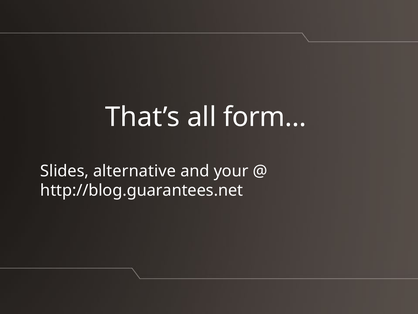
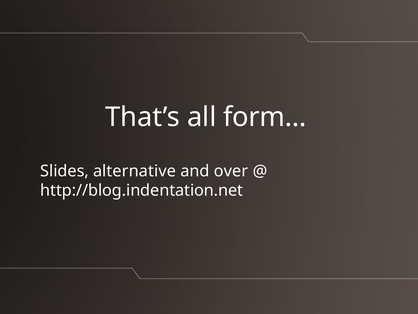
your: your -> over (231, 171)
http://blog.guarantees.net: http://blog.guarantees.net -> http://blog.indentation.net (142, 190)
